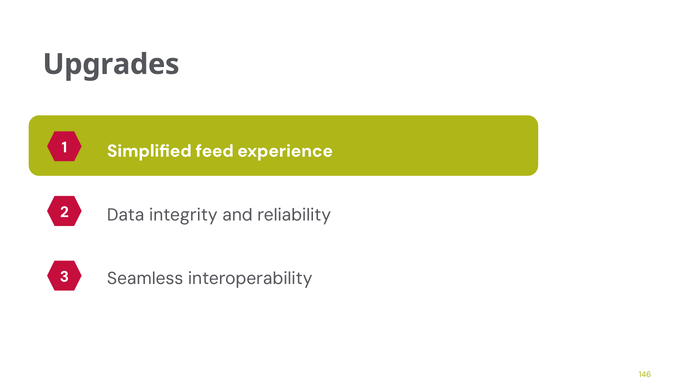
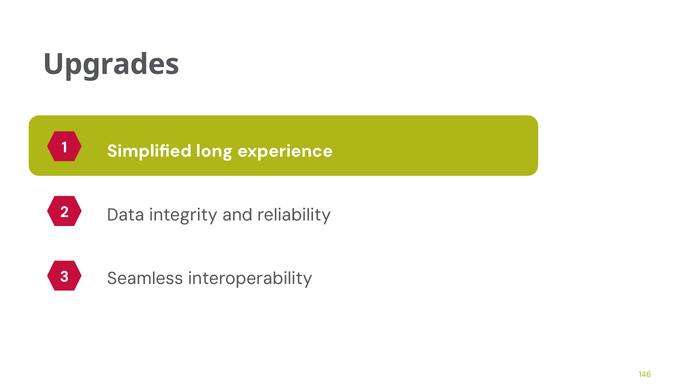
feed: feed -> long (214, 151)
